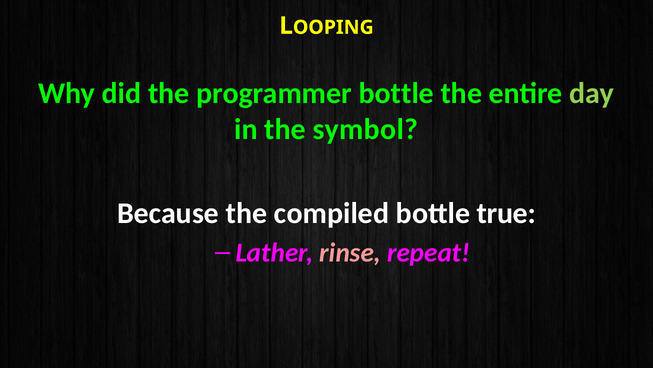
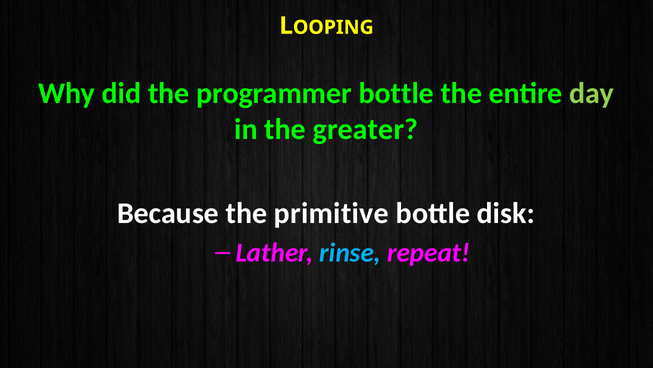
symbol: symbol -> greater (365, 129)
compiled: compiled -> primitive (331, 213)
true: true -> disk (506, 213)
rinse colour: pink -> light blue (350, 252)
